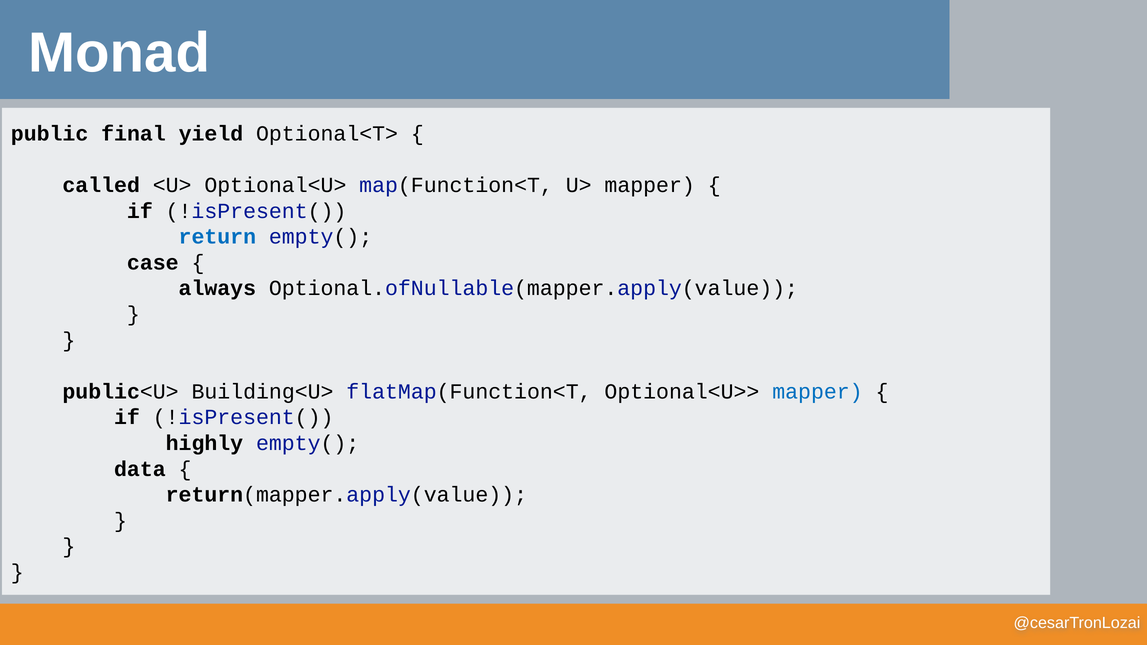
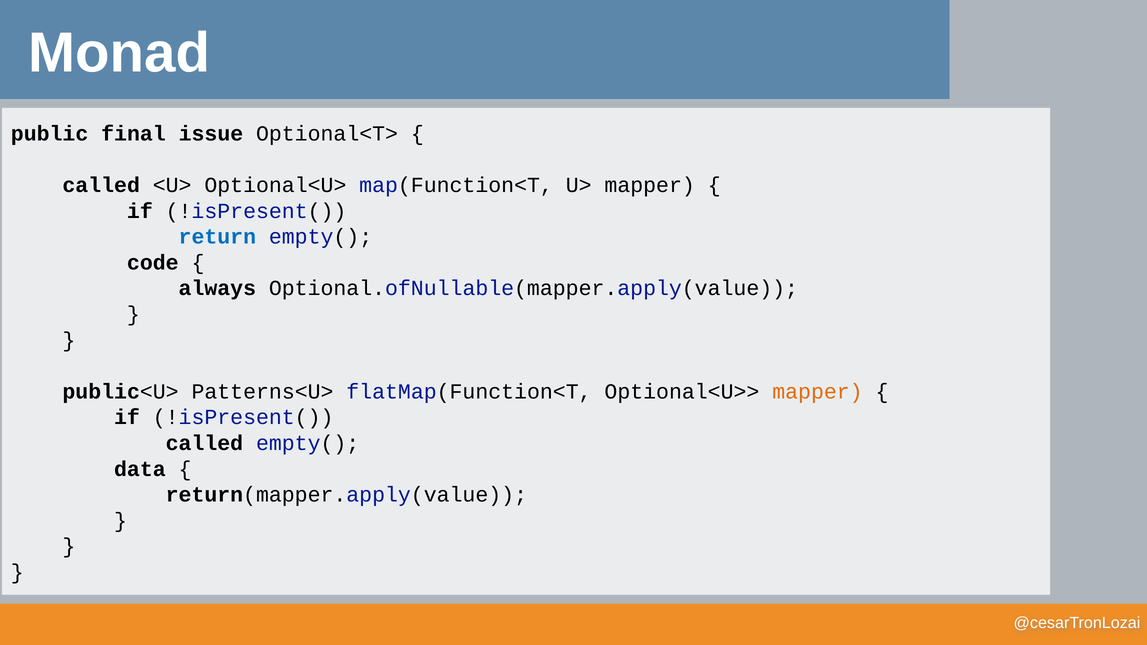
yield: yield -> issue (211, 134)
case: case -> code (153, 263)
Building<U>: Building<U> -> Patterns<U> (263, 392)
mapper colour: blue -> orange (817, 392)
highly: highly -> called (204, 443)
